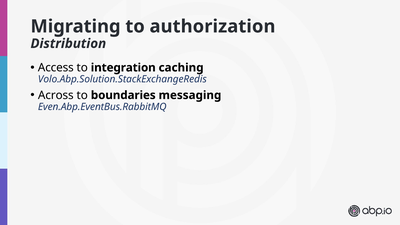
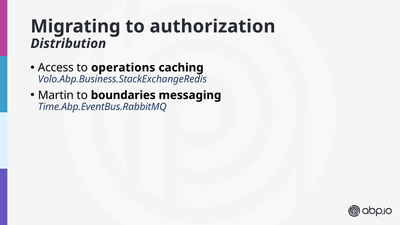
integration: integration -> operations (123, 68)
Volo.Abp.Solution.StackExchangeRedis: Volo.Abp.Solution.StackExchangeRedis -> Volo.Abp.Business.StackExchangeRedis (122, 79)
Across: Across -> Martin (56, 95)
Even.Abp.EventBus.RabbitMQ: Even.Abp.EventBus.RabbitMQ -> Time.Abp.EventBus.RabbitMQ (102, 107)
